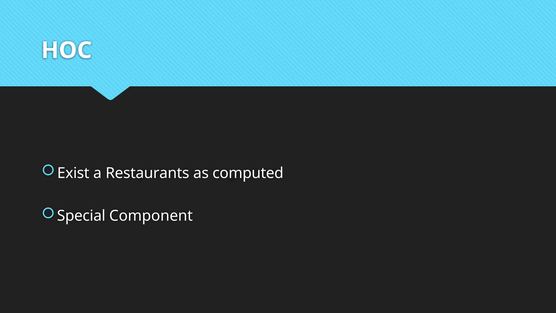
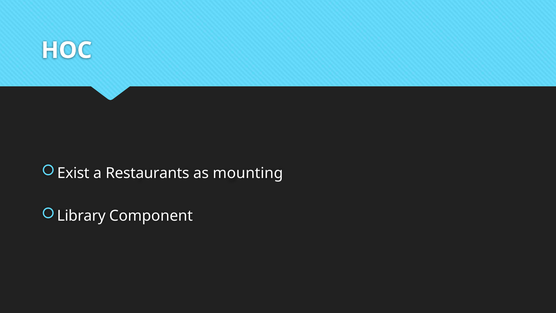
computed: computed -> mounting (248, 173)
Special: Special -> Library (81, 216)
